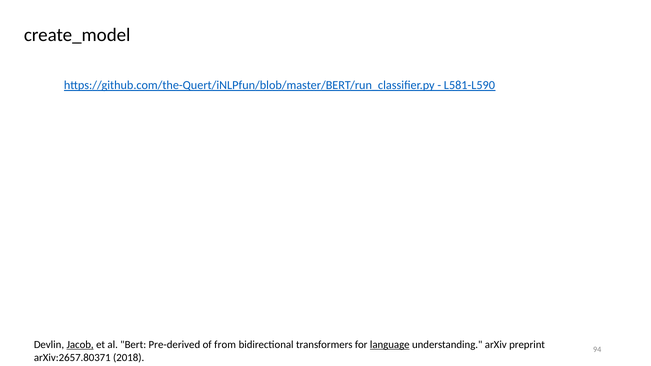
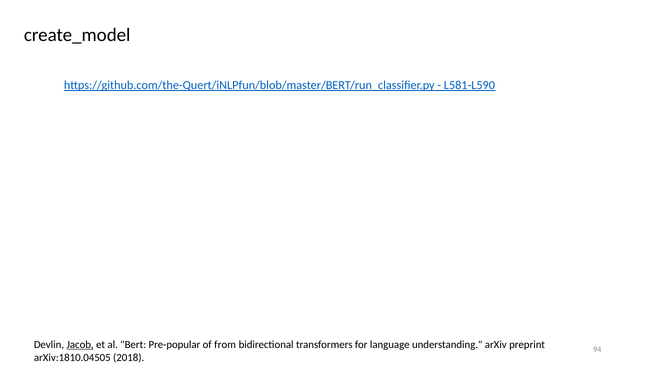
Pre-derived: Pre-derived -> Pre-popular (174, 345)
language underline: present -> none (390, 345)
arXiv:2657.80371: arXiv:2657.80371 -> arXiv:1810.04505 (72, 358)
